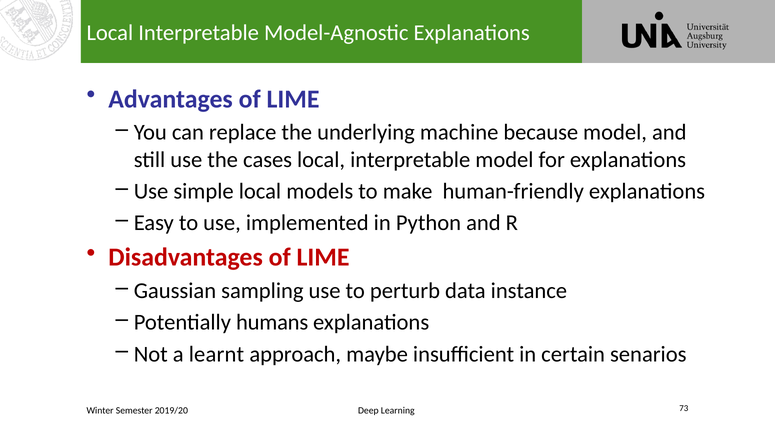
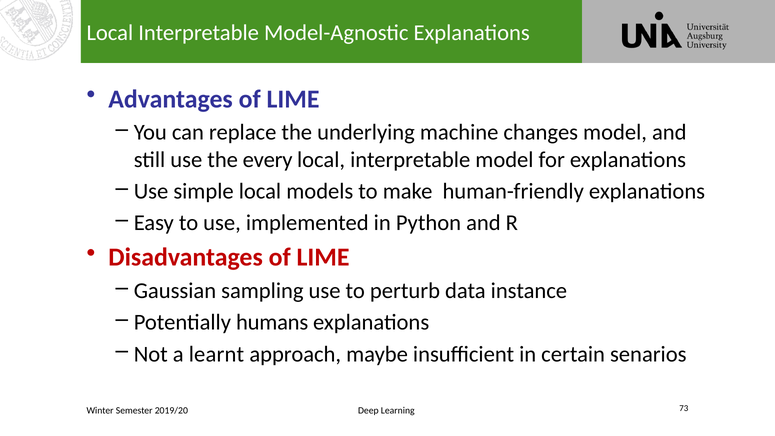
because: because -> changes (541, 132)
cases: cases -> every (268, 160)
